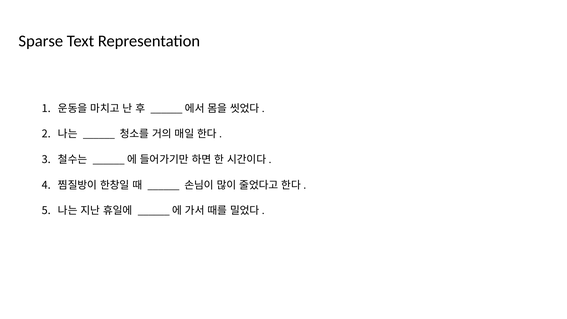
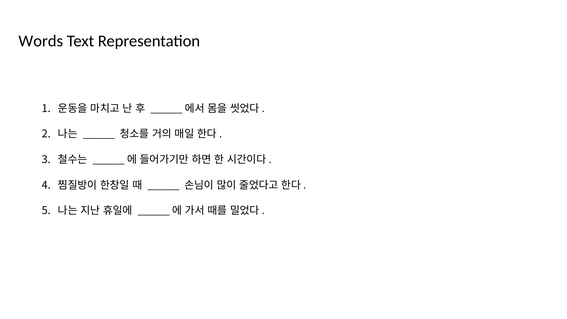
Sparse: Sparse -> Words (41, 41)
